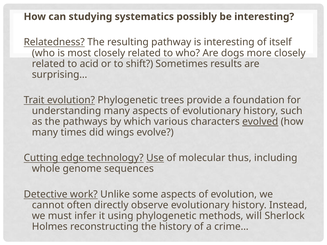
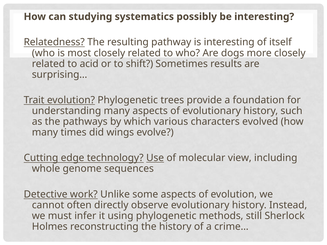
evolved underline: present -> none (260, 122)
thus: thus -> view (240, 158)
will: will -> still (254, 216)
